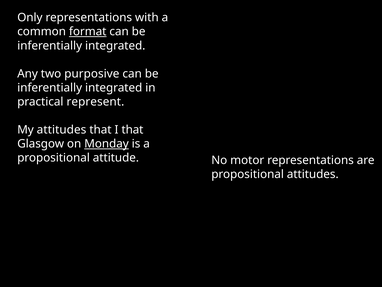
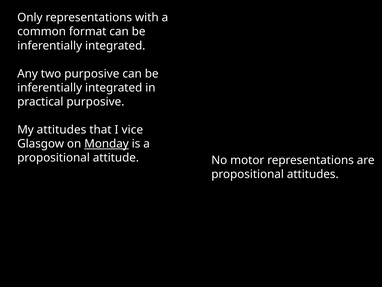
format underline: present -> none (88, 32)
practical represent: represent -> purposive (95, 102)
I that: that -> vice (132, 130)
